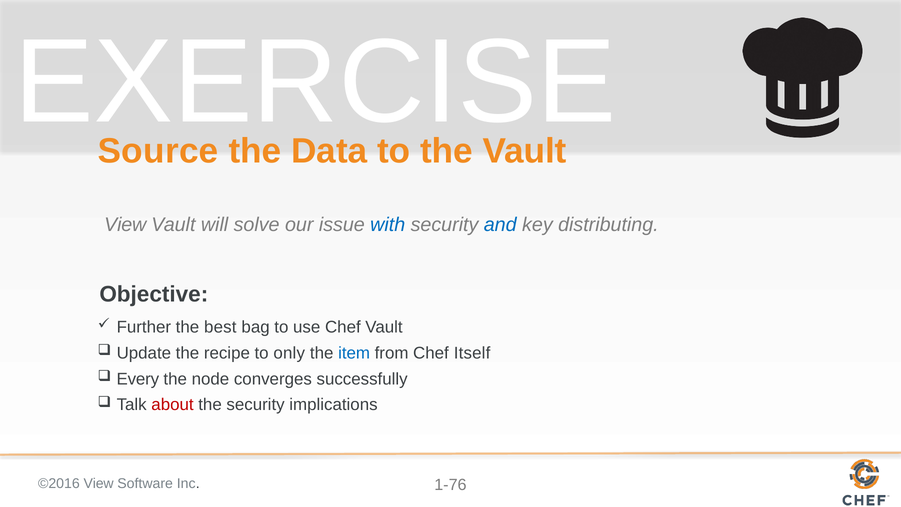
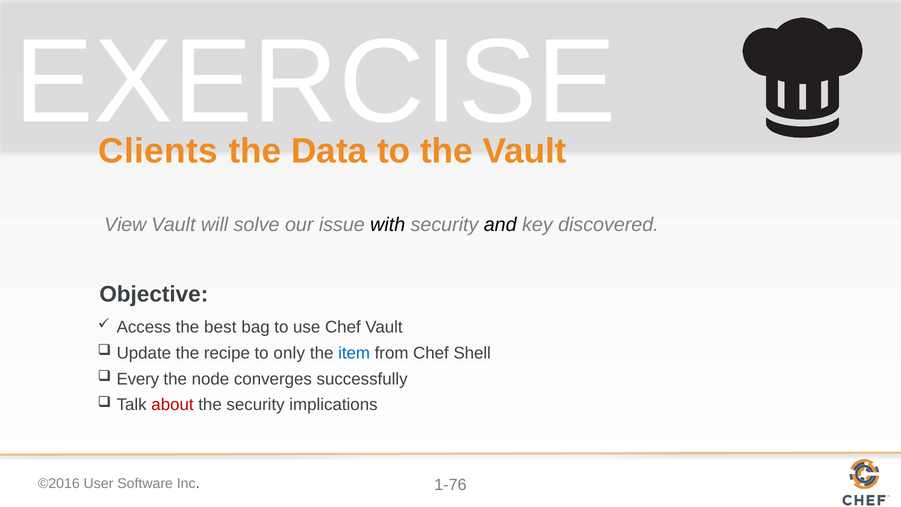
Source: Source -> Clients (158, 151)
with colour: blue -> black (388, 224)
and colour: blue -> black (500, 224)
distributing: distributing -> discovered (608, 224)
Further: Further -> Access (144, 327)
Itself: Itself -> Shell (472, 353)
View: View -> User (99, 483)
